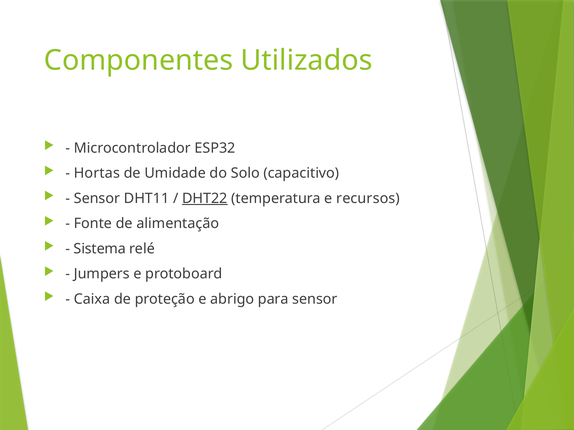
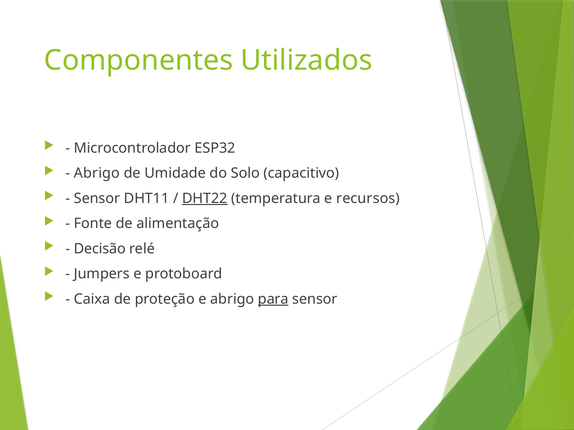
Hortas: Hortas -> Abrigo (97, 173)
Sistema: Sistema -> Decisão (100, 249)
para underline: none -> present (273, 299)
